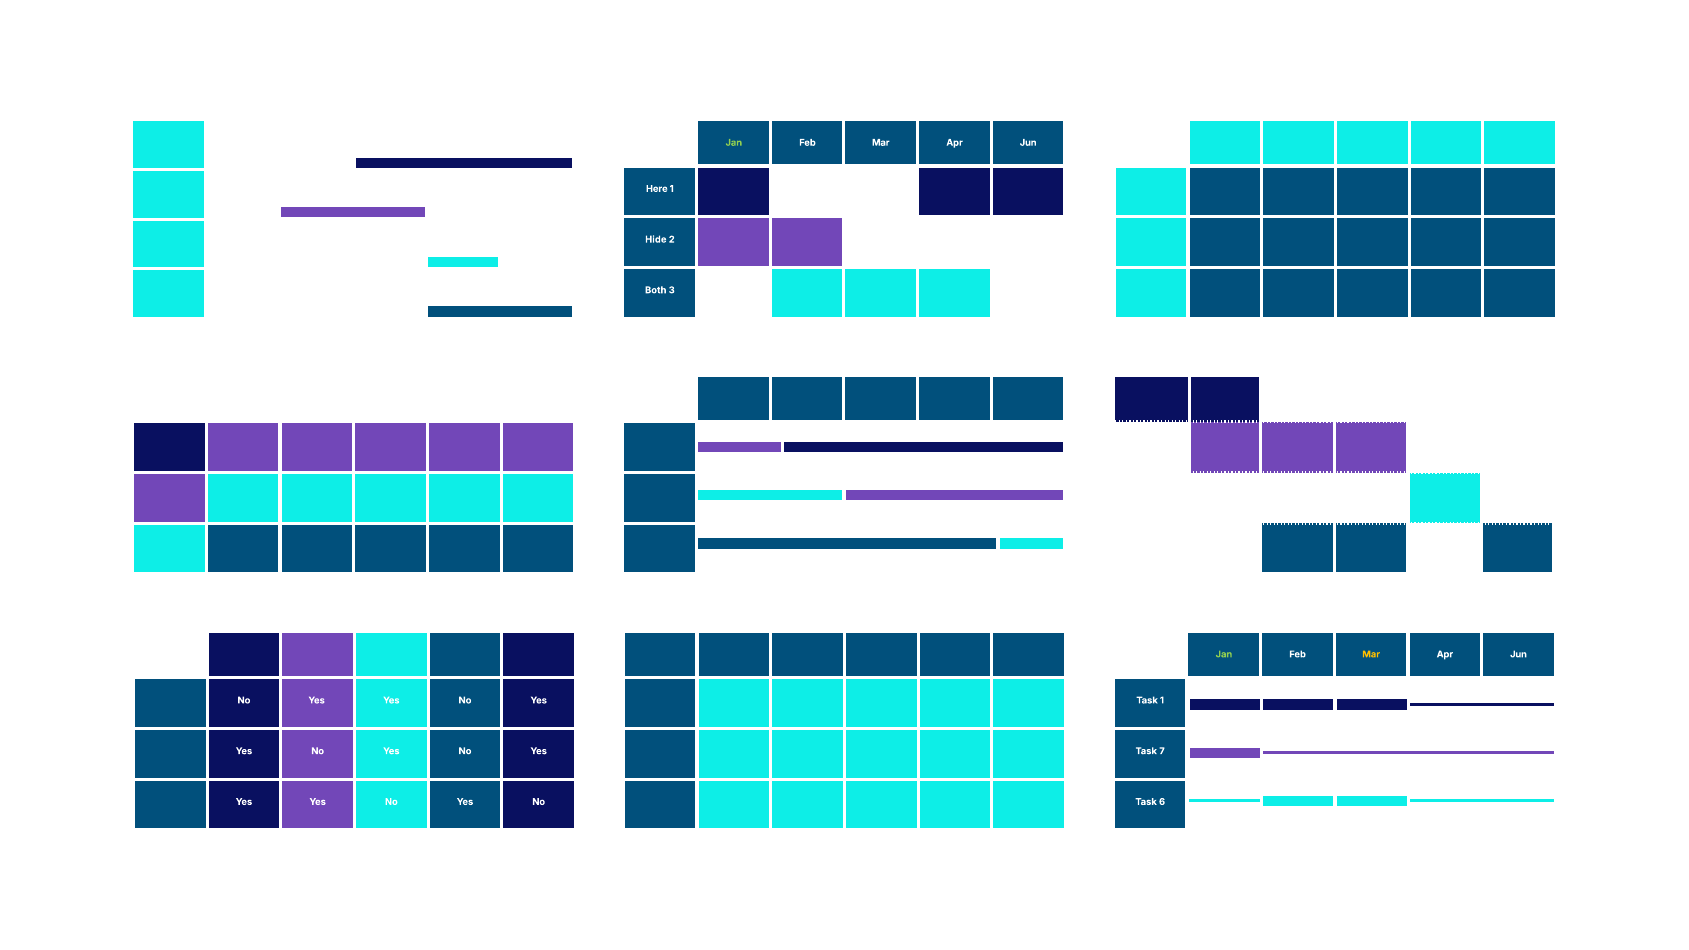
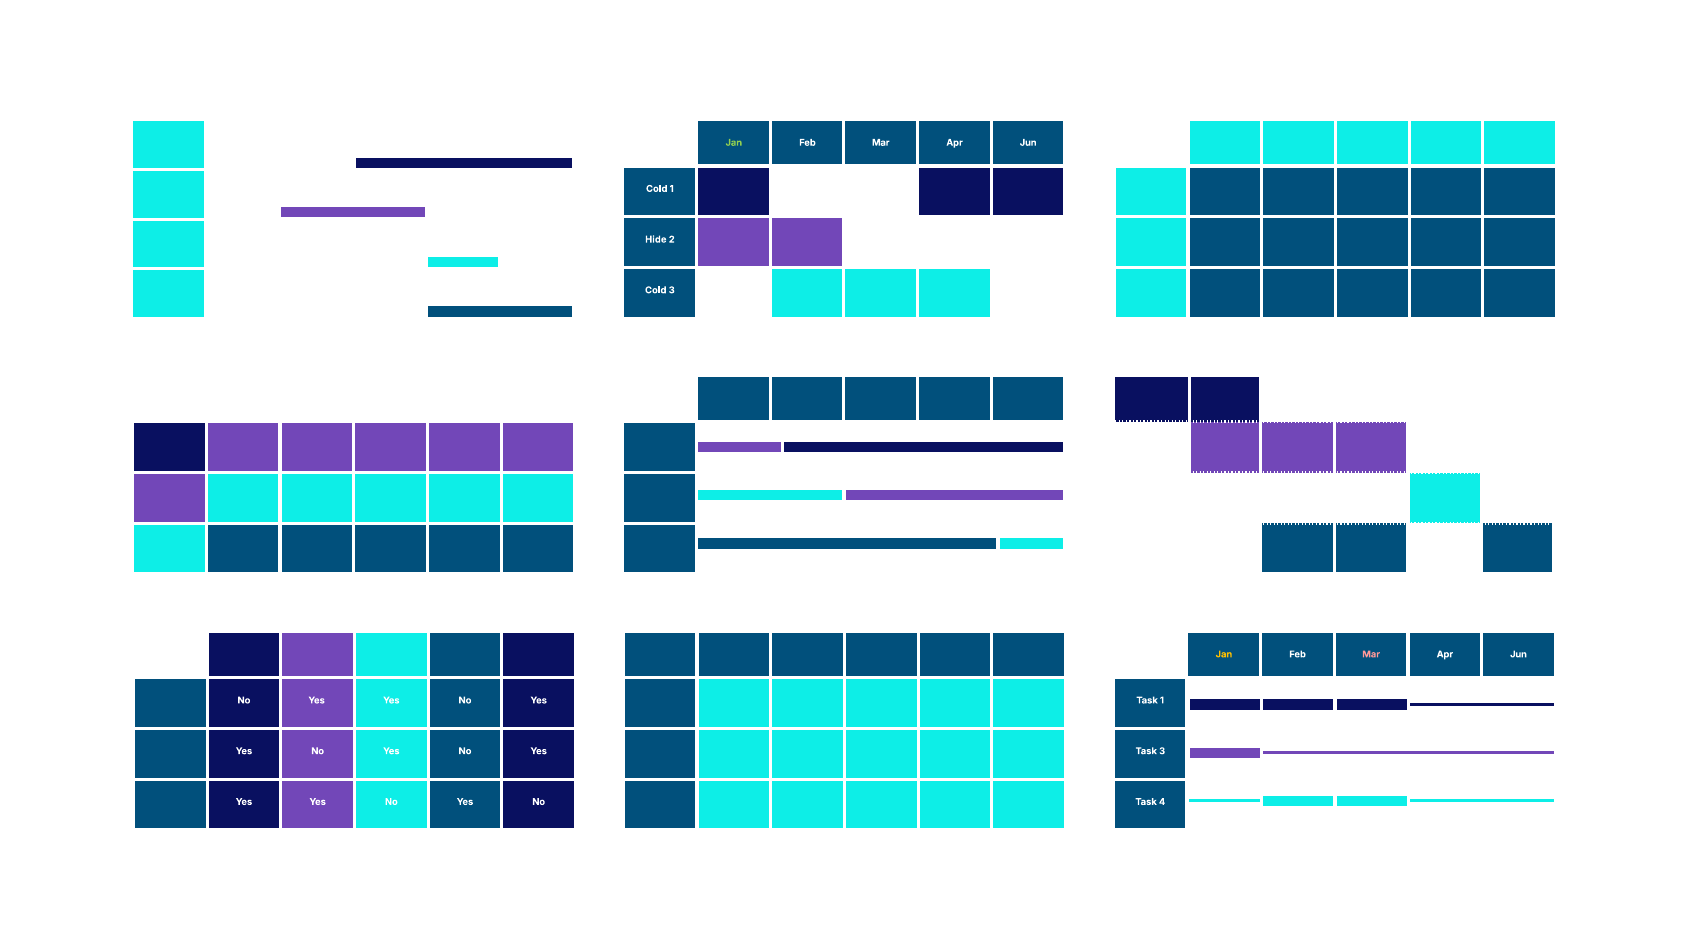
Here: Here -> Cold (657, 189)
Both: Both -> Cold (656, 290)
Jan colour: light green -> yellow (1224, 654)
Mar colour: yellow -> pink (1371, 654)
Task 7: 7 -> 3 (1162, 751)
6: 6 -> 4 (1162, 802)
